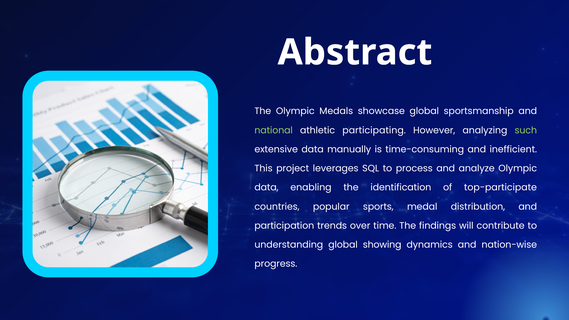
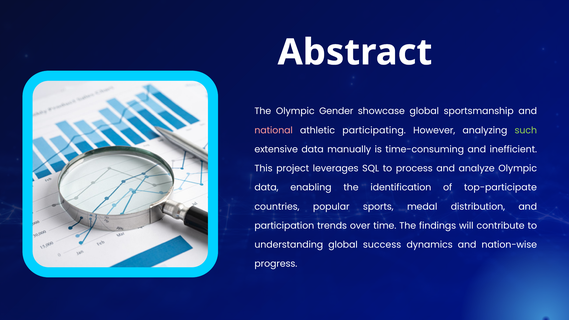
Medals: Medals -> Gender (336, 111)
national colour: light green -> pink (274, 130)
showing: showing -> success (382, 245)
